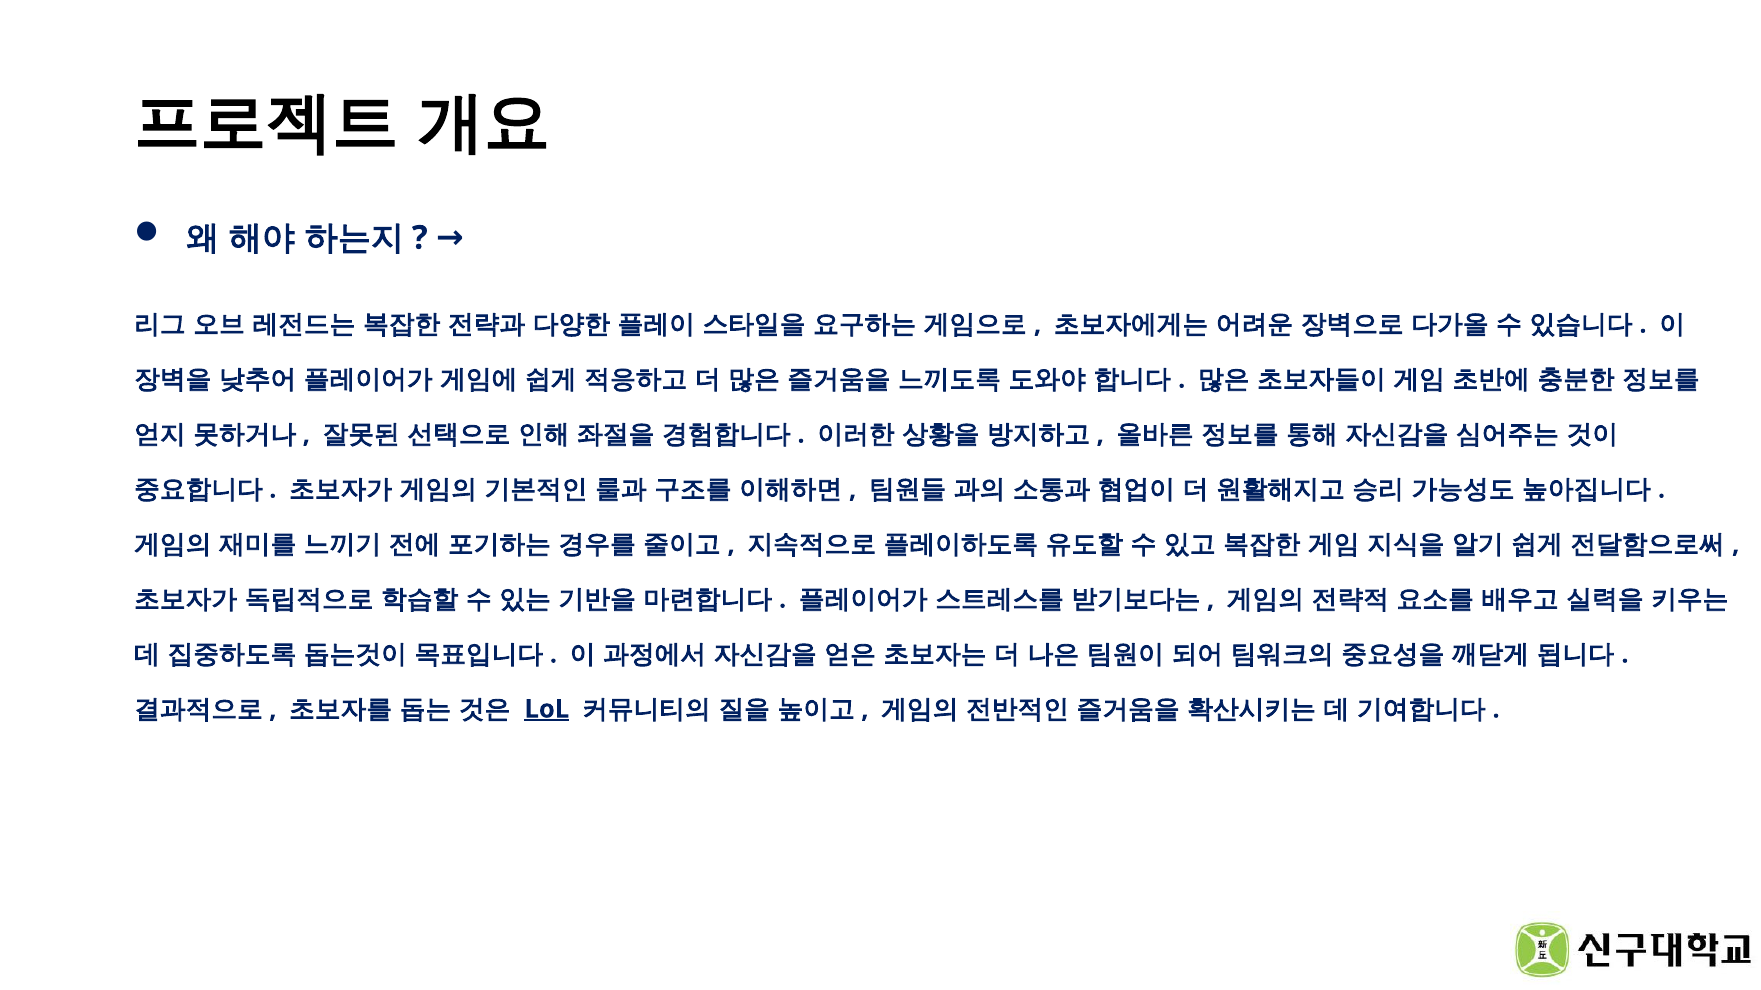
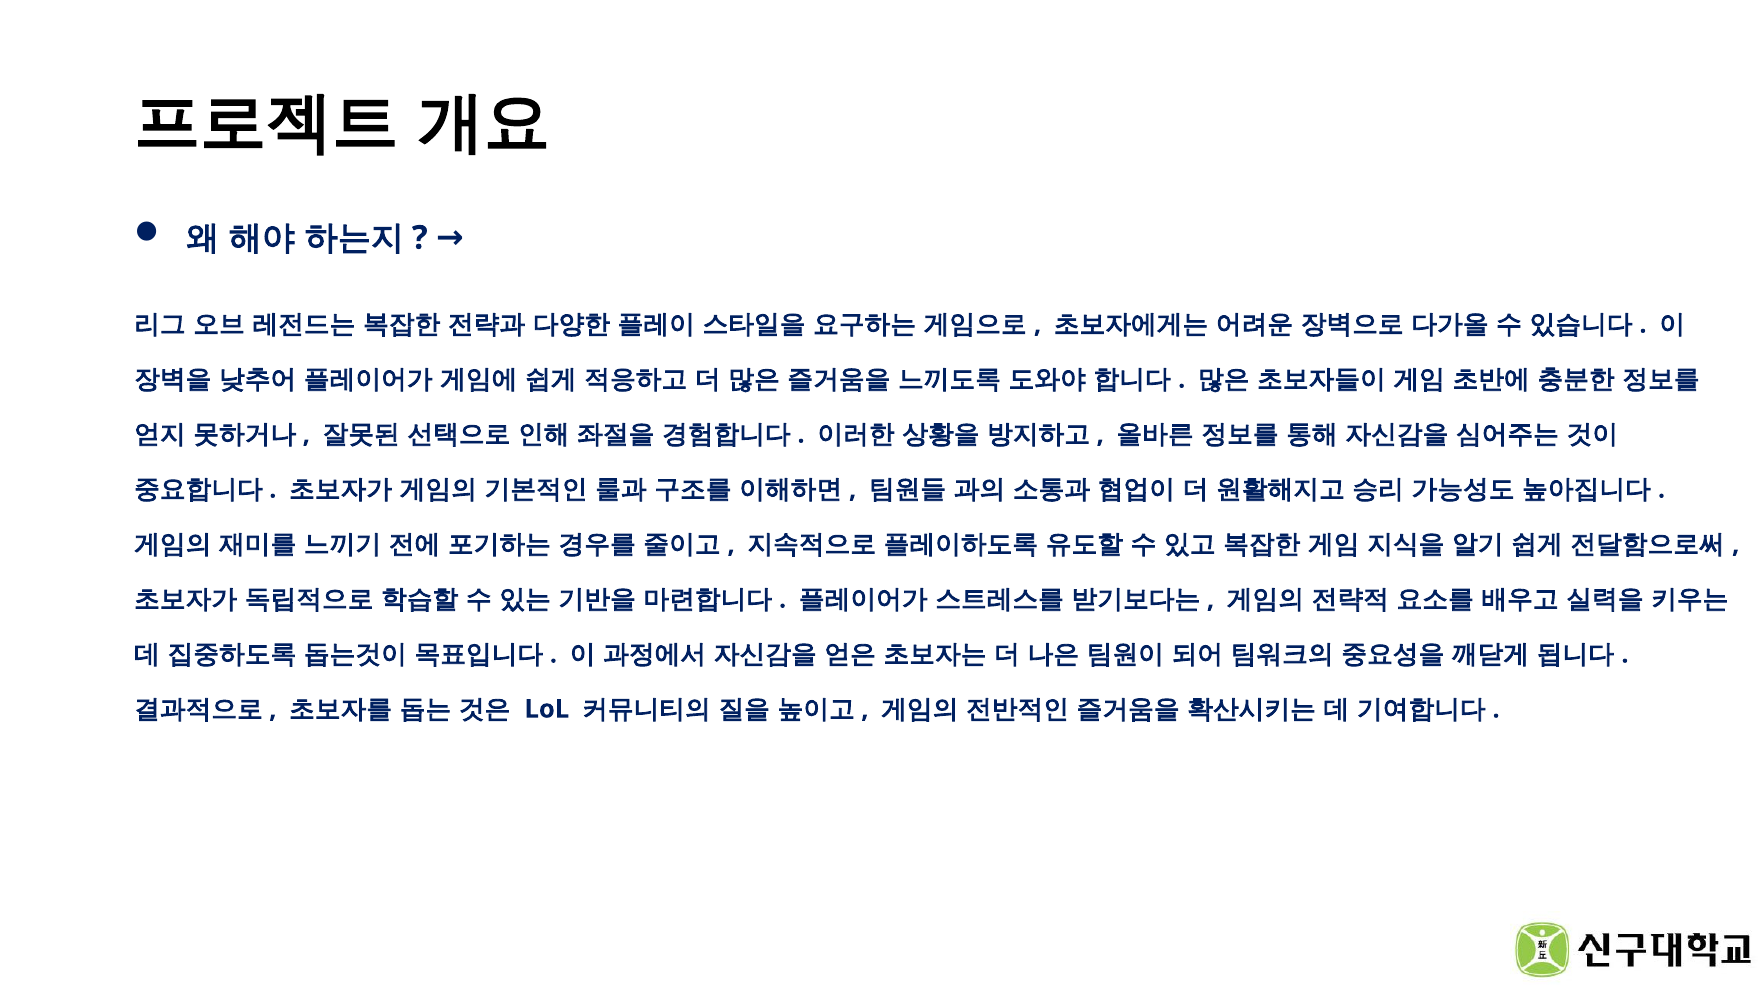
LoL underline: present -> none (547, 709)
